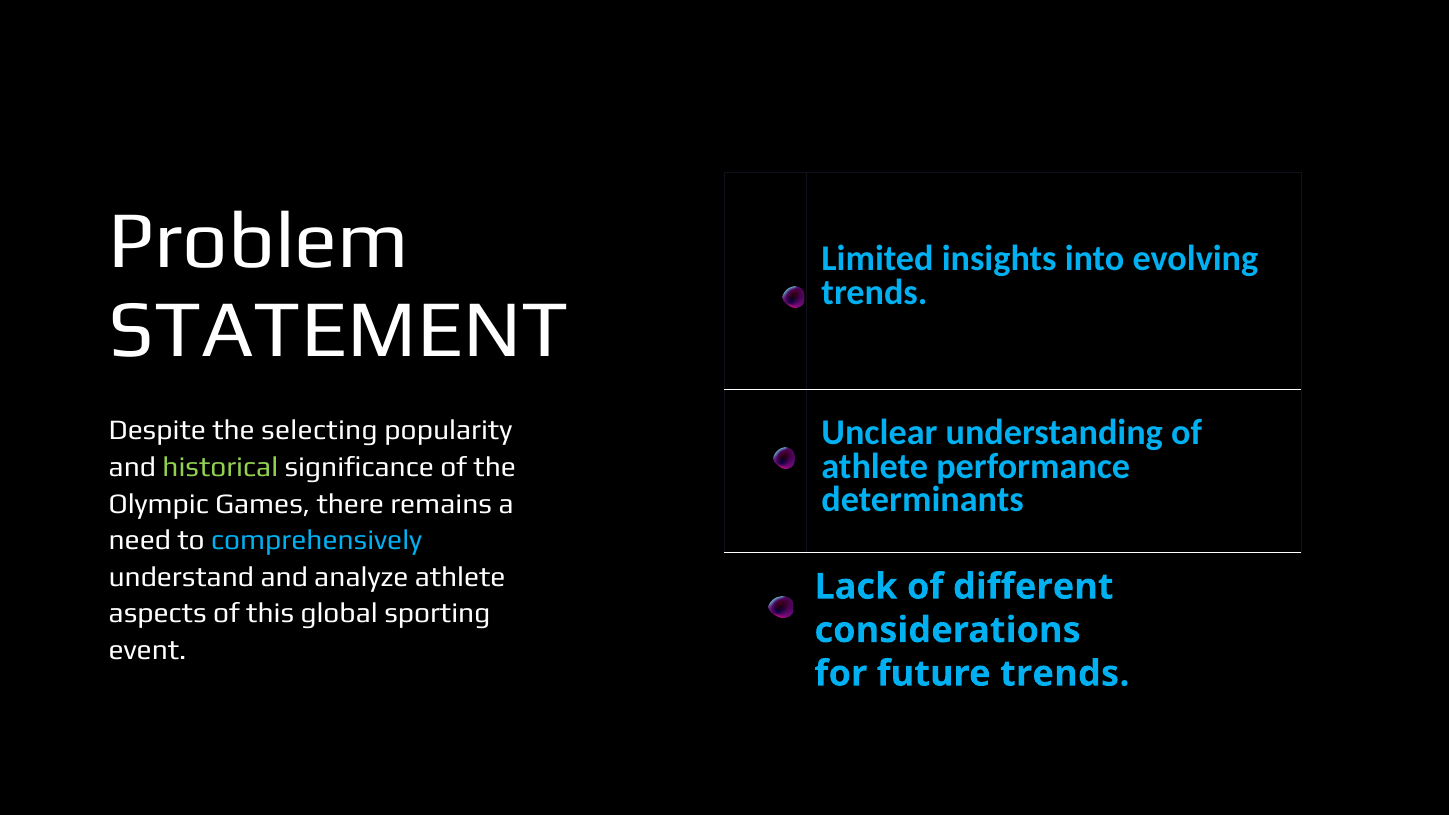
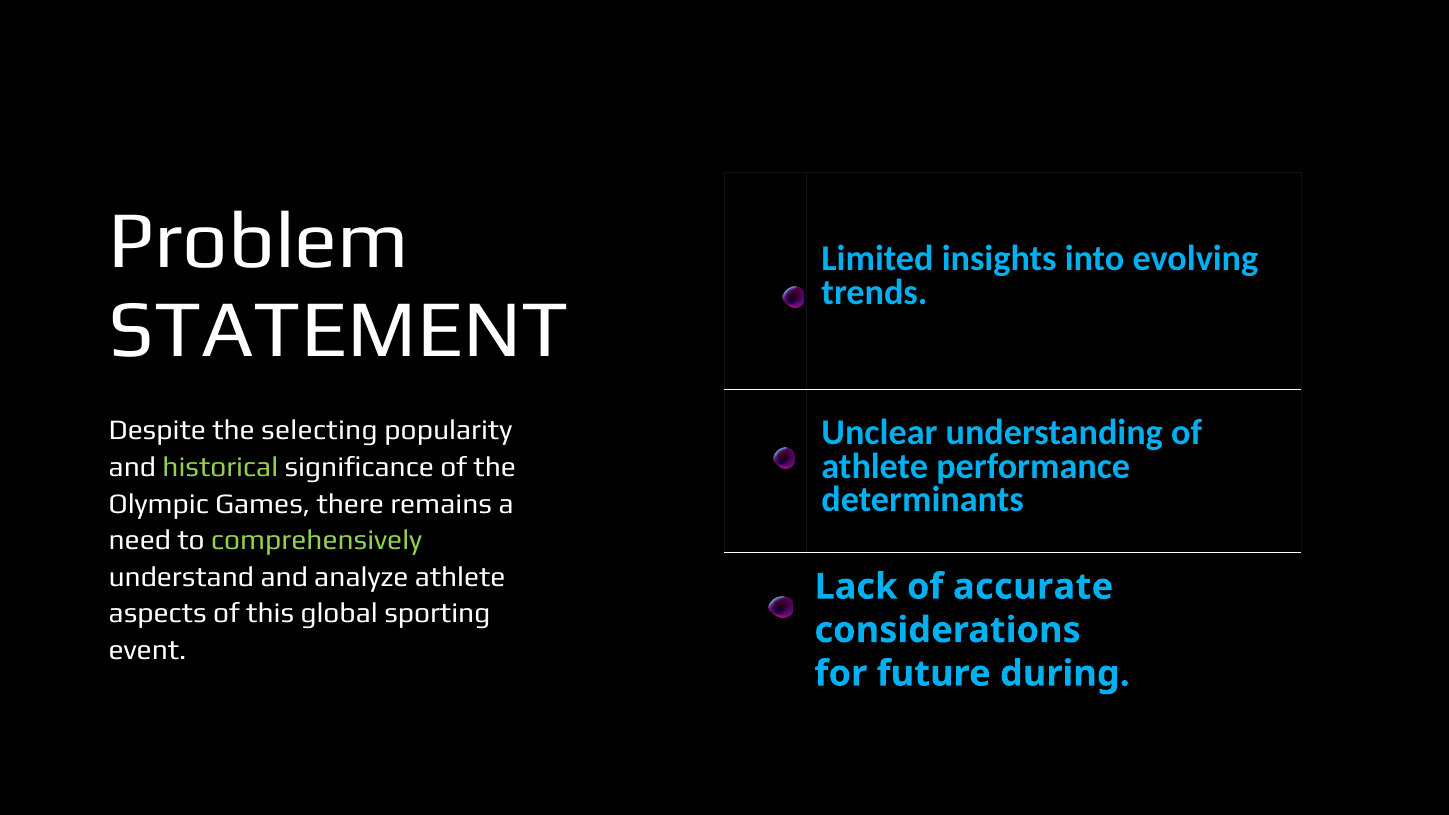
comprehensively colour: light blue -> light green (317, 540)
different: different -> accurate (1033, 587)
future trends: trends -> during (1065, 674)
